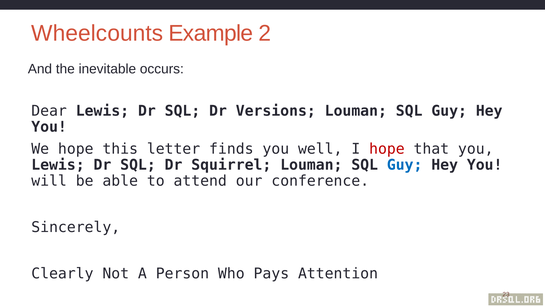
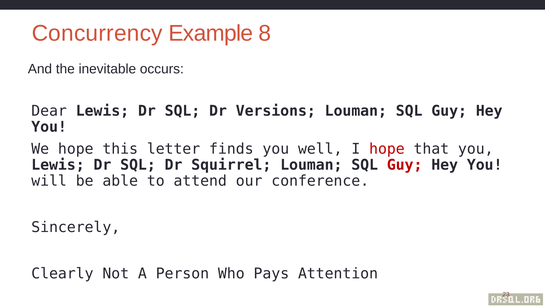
Wheelcounts: Wheelcounts -> Concurrency (97, 33)
2: 2 -> 8 (265, 33)
Guy colour: blue -> red (405, 165)
